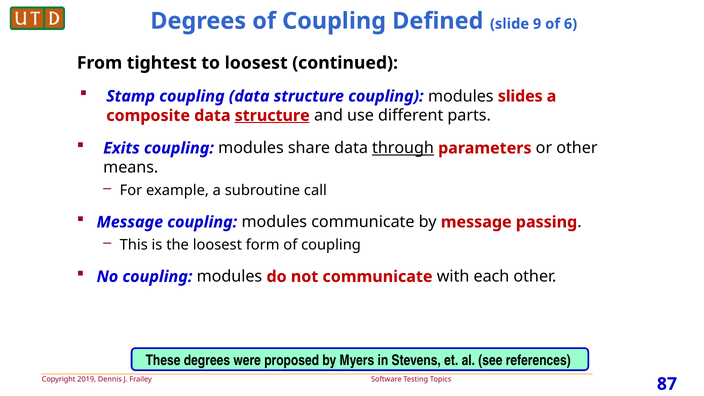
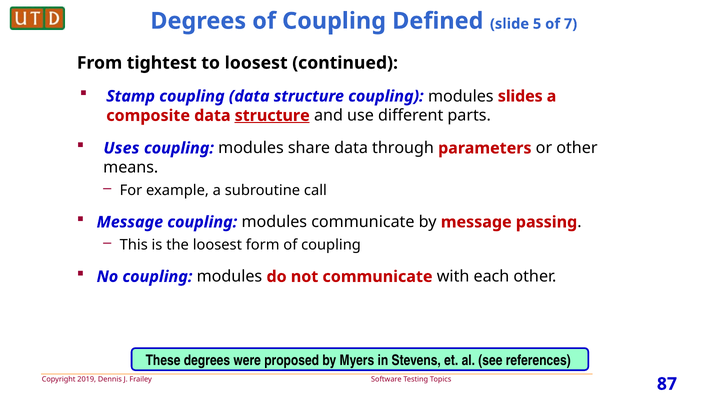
9: 9 -> 5 (537, 24)
6: 6 -> 7 (571, 24)
Exits: Exits -> Uses (121, 148)
through underline: present -> none (403, 148)
